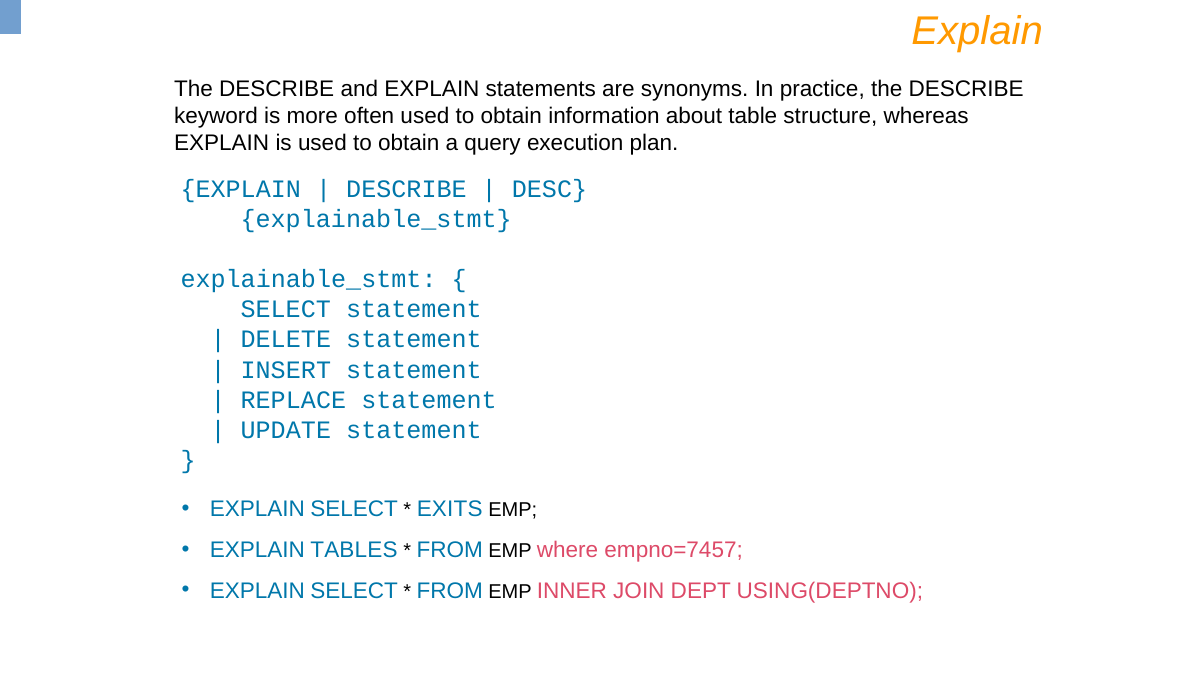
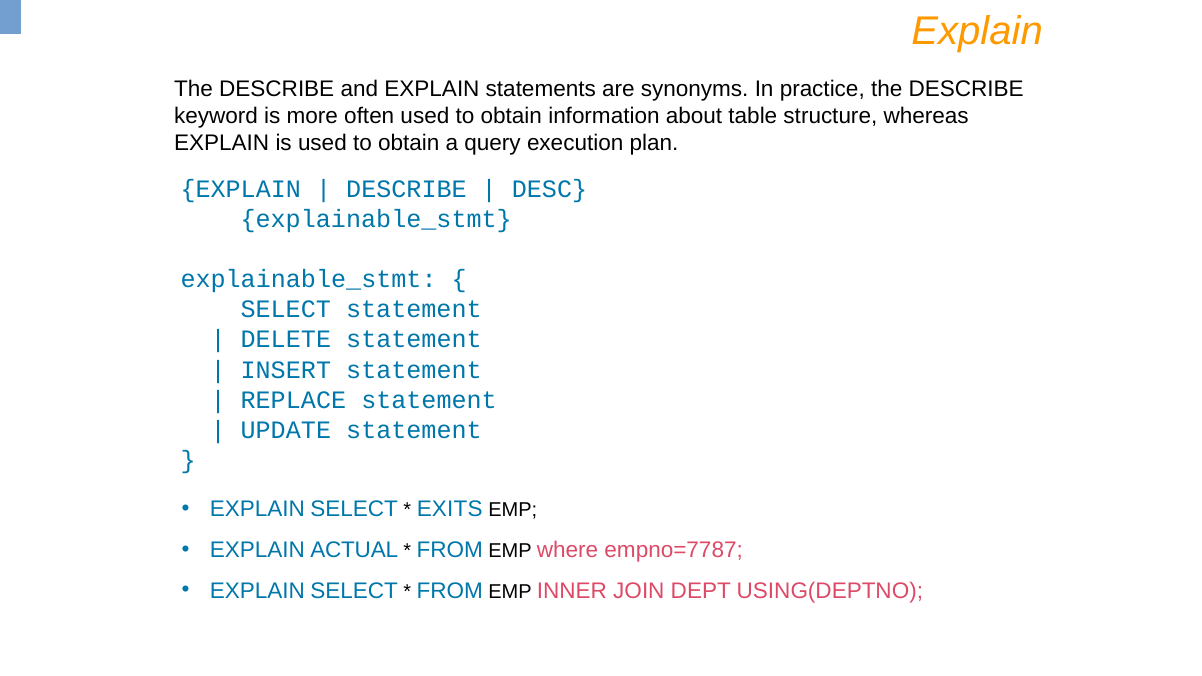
TABLES: TABLES -> ACTUAL (354, 550)
empno=7457: empno=7457 -> empno=7787 (674, 550)
